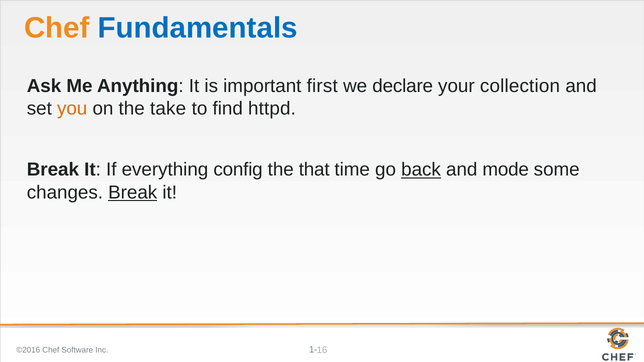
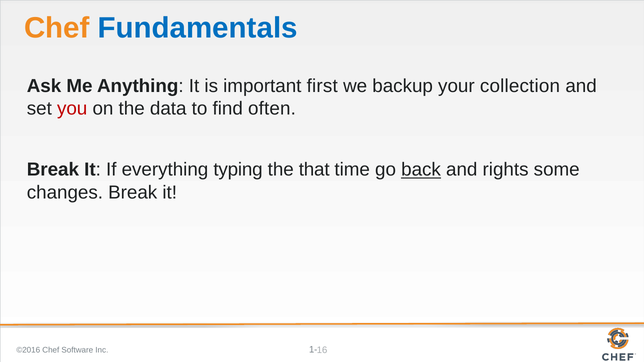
declare: declare -> backup (403, 86)
you colour: orange -> red (72, 109)
take: take -> data (168, 109)
httpd: httpd -> often (272, 109)
config: config -> typing (238, 170)
mode: mode -> rights (506, 170)
Break underline: present -> none (133, 192)
